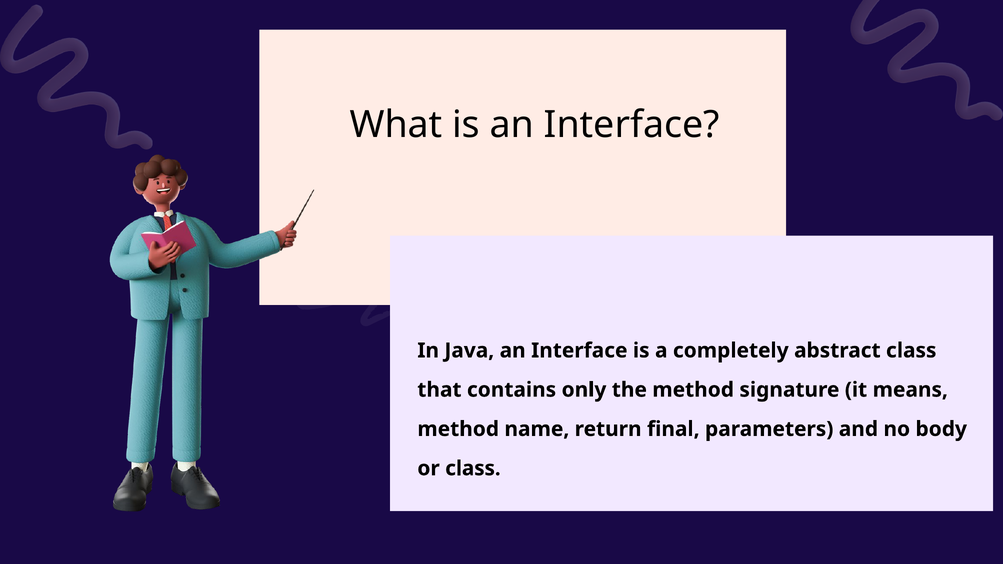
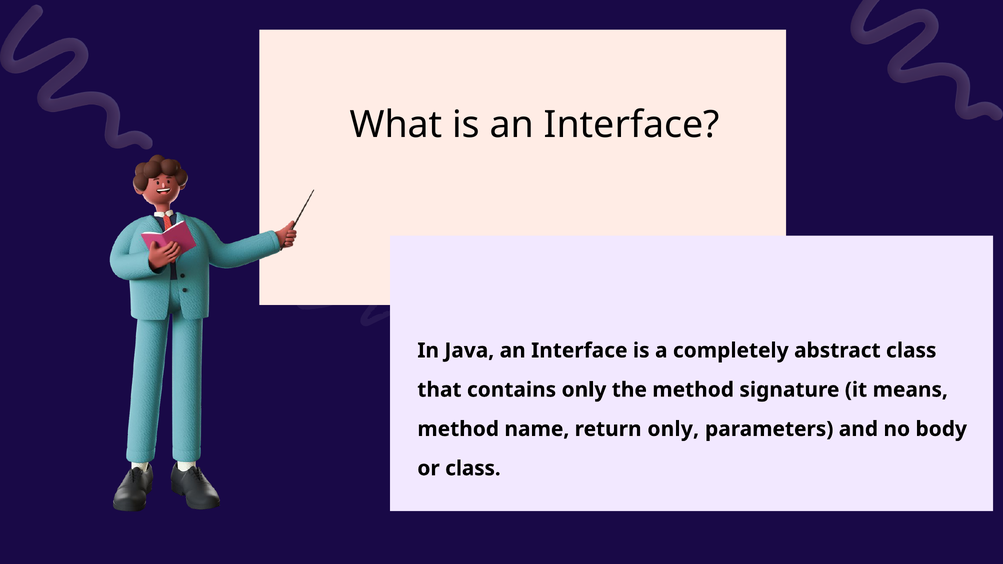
return final: final -> only (673, 429)
